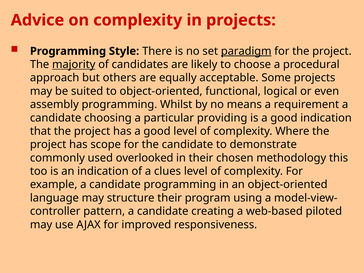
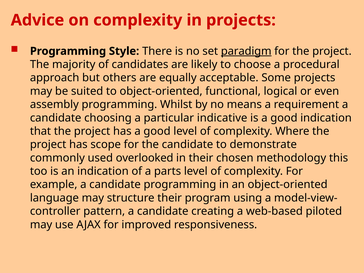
majority underline: present -> none (74, 64)
providing: providing -> indicative (222, 118)
clues: clues -> parts (168, 171)
